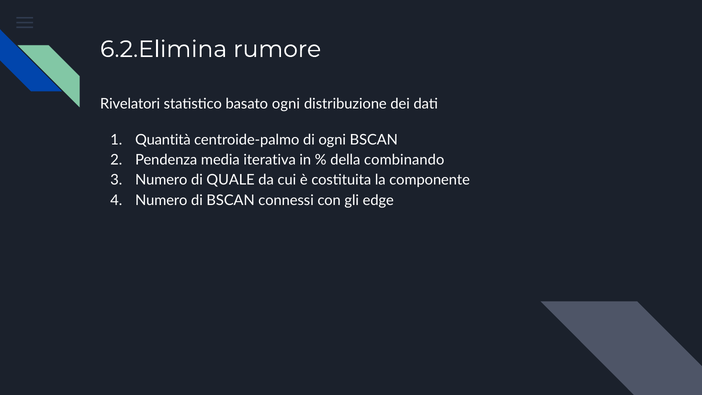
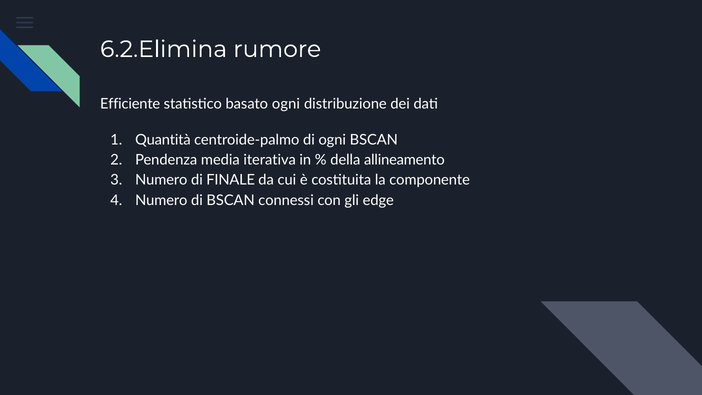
Rivelatori: Rivelatori -> Efficiente (130, 104)
combinando: combinando -> allineamento (404, 160)
QUALE: QUALE -> FINALE (231, 180)
